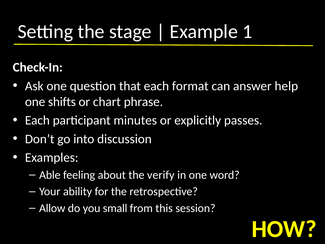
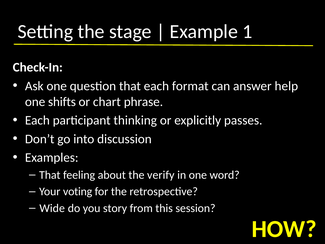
minutes: minutes -> thinking (135, 120)
Able: Able -> That (50, 175)
ability: ability -> voting (78, 191)
Allow: Allow -> Wide (52, 208)
small: small -> story (115, 208)
